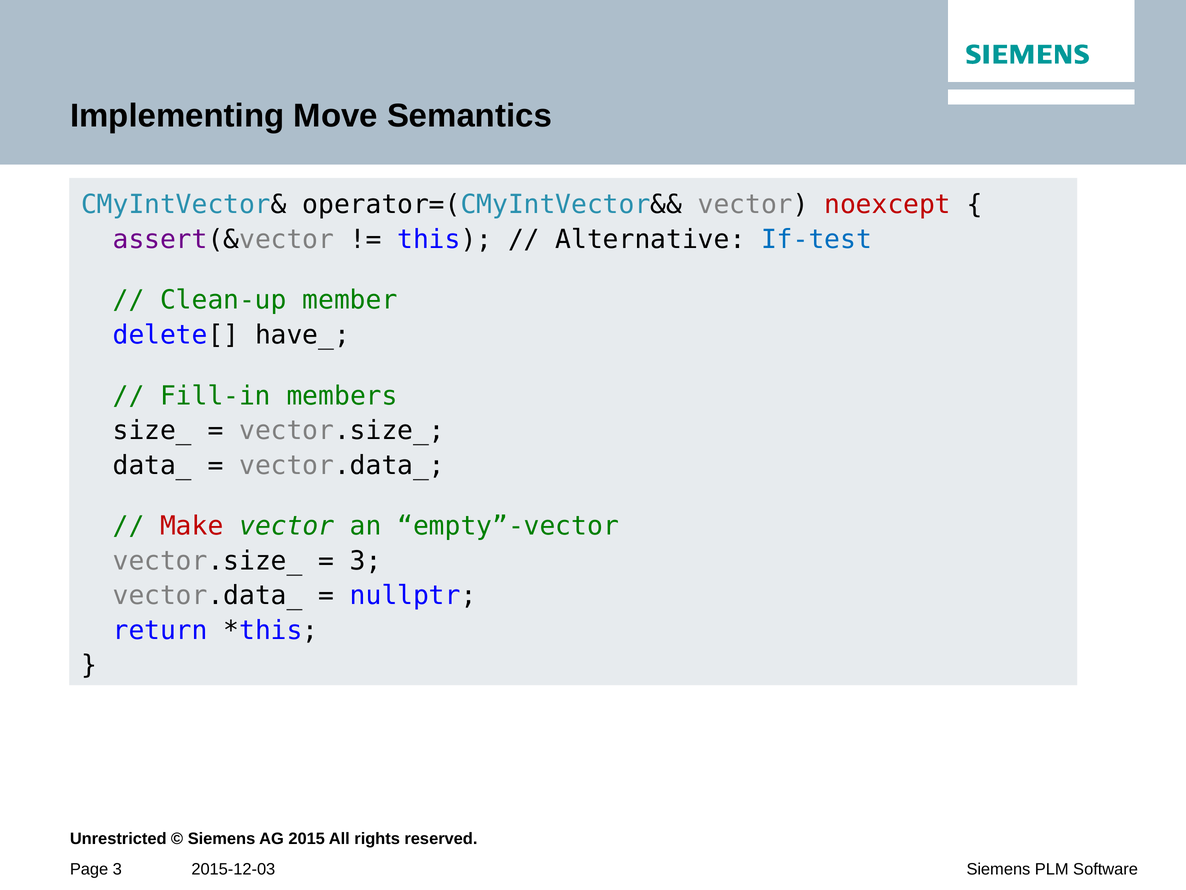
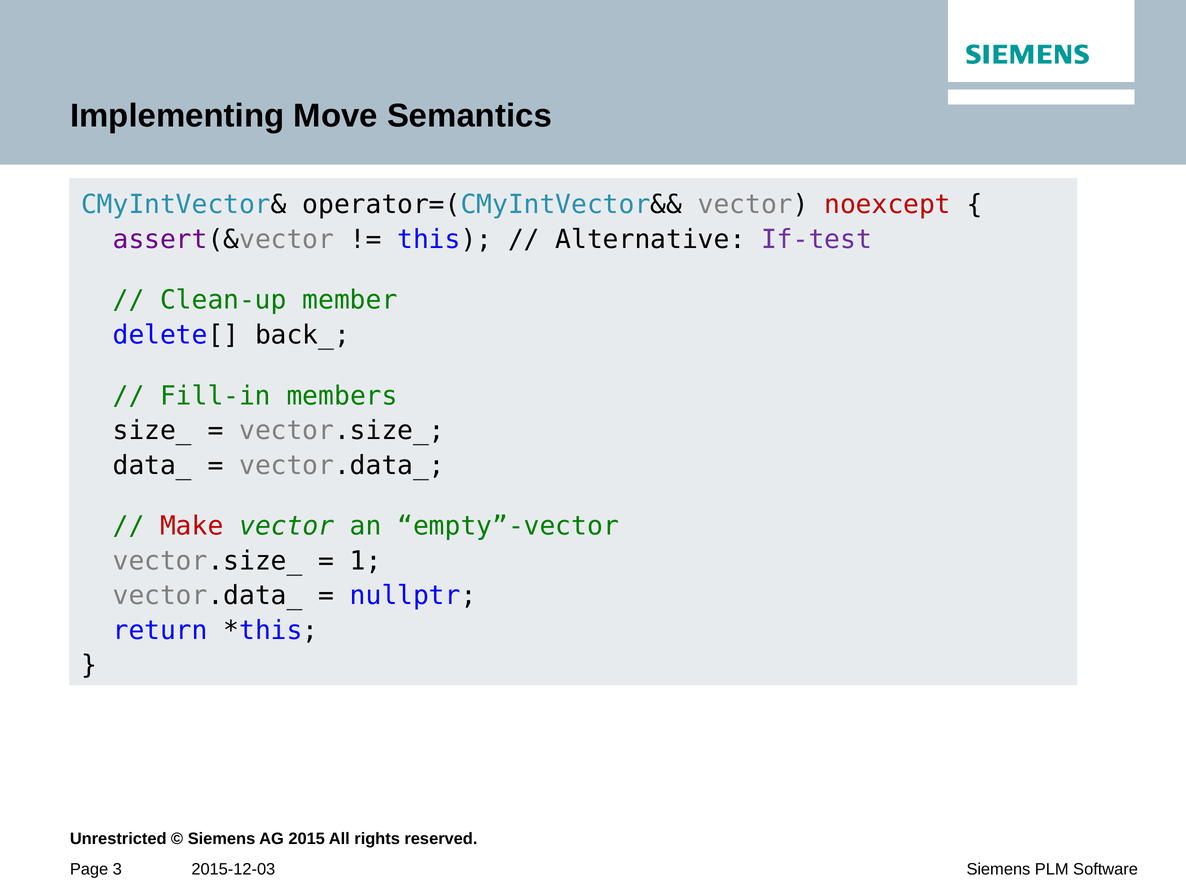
If-test colour: blue -> purple (817, 239)
have_: have_ -> back_ (302, 335)
3: 3 -> 1 (366, 561)
